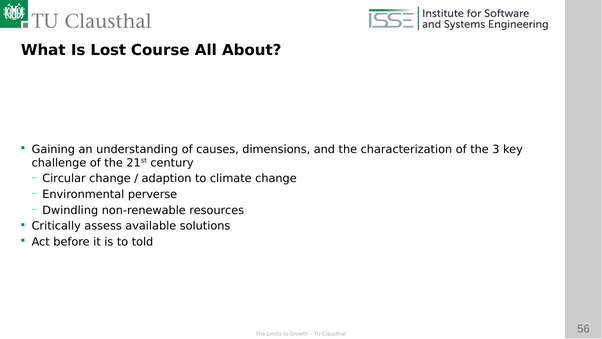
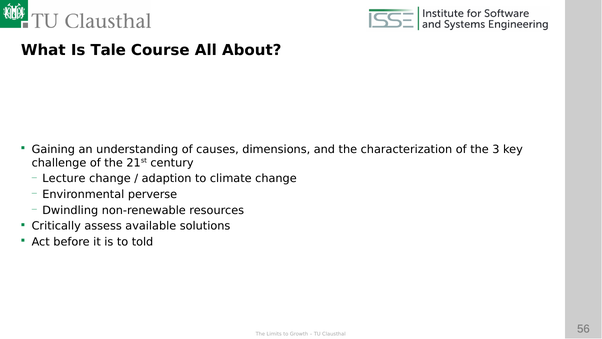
Lost: Lost -> Tale (108, 50)
Circular: Circular -> Lecture (64, 179)
